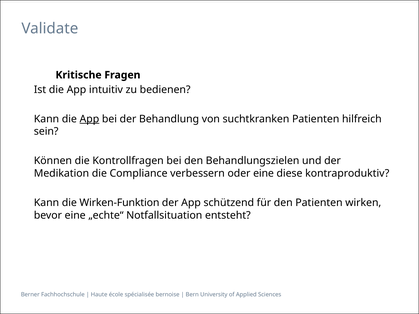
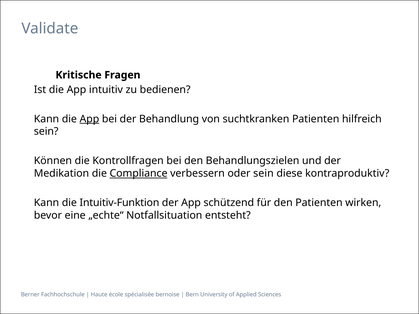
Compliance underline: none -> present (139, 174)
oder eine: eine -> sein (263, 174)
Wirken-Funktion: Wirken-Funktion -> Intuitiv-Funktion (119, 203)
